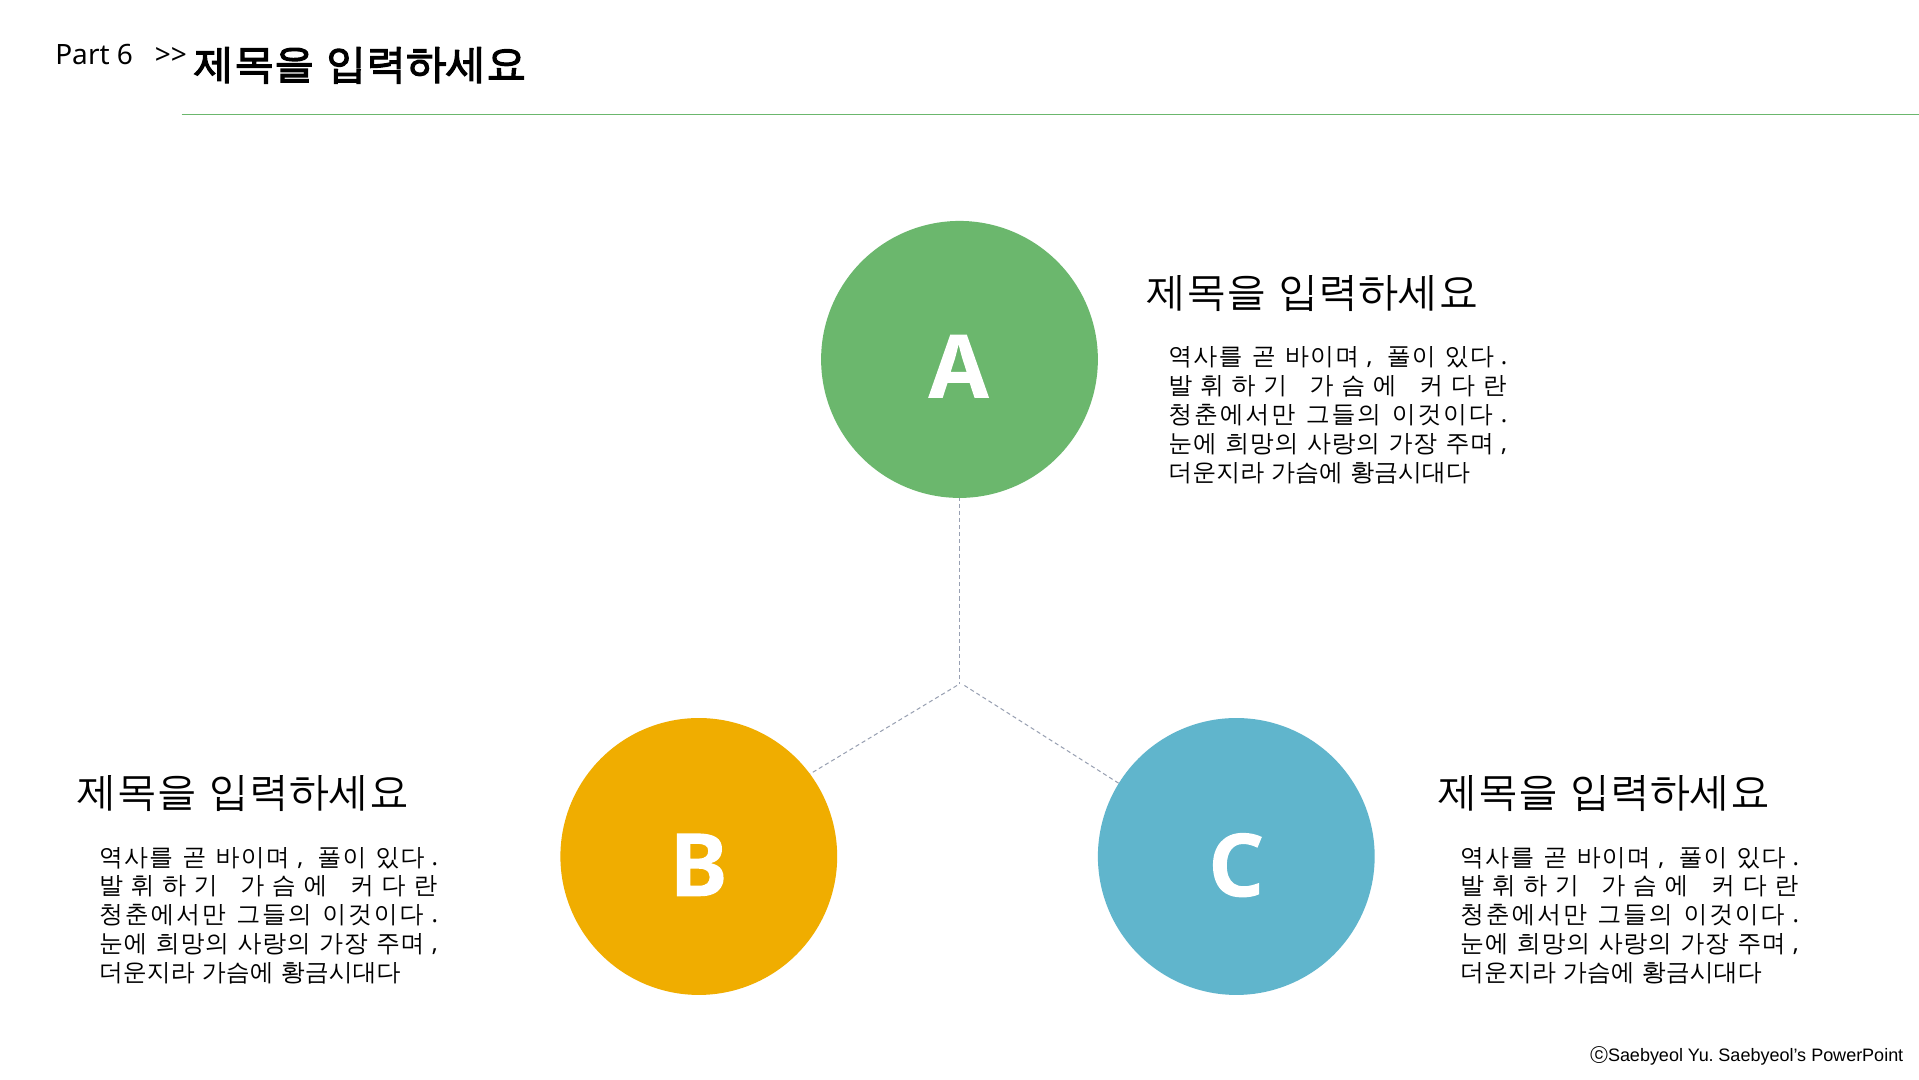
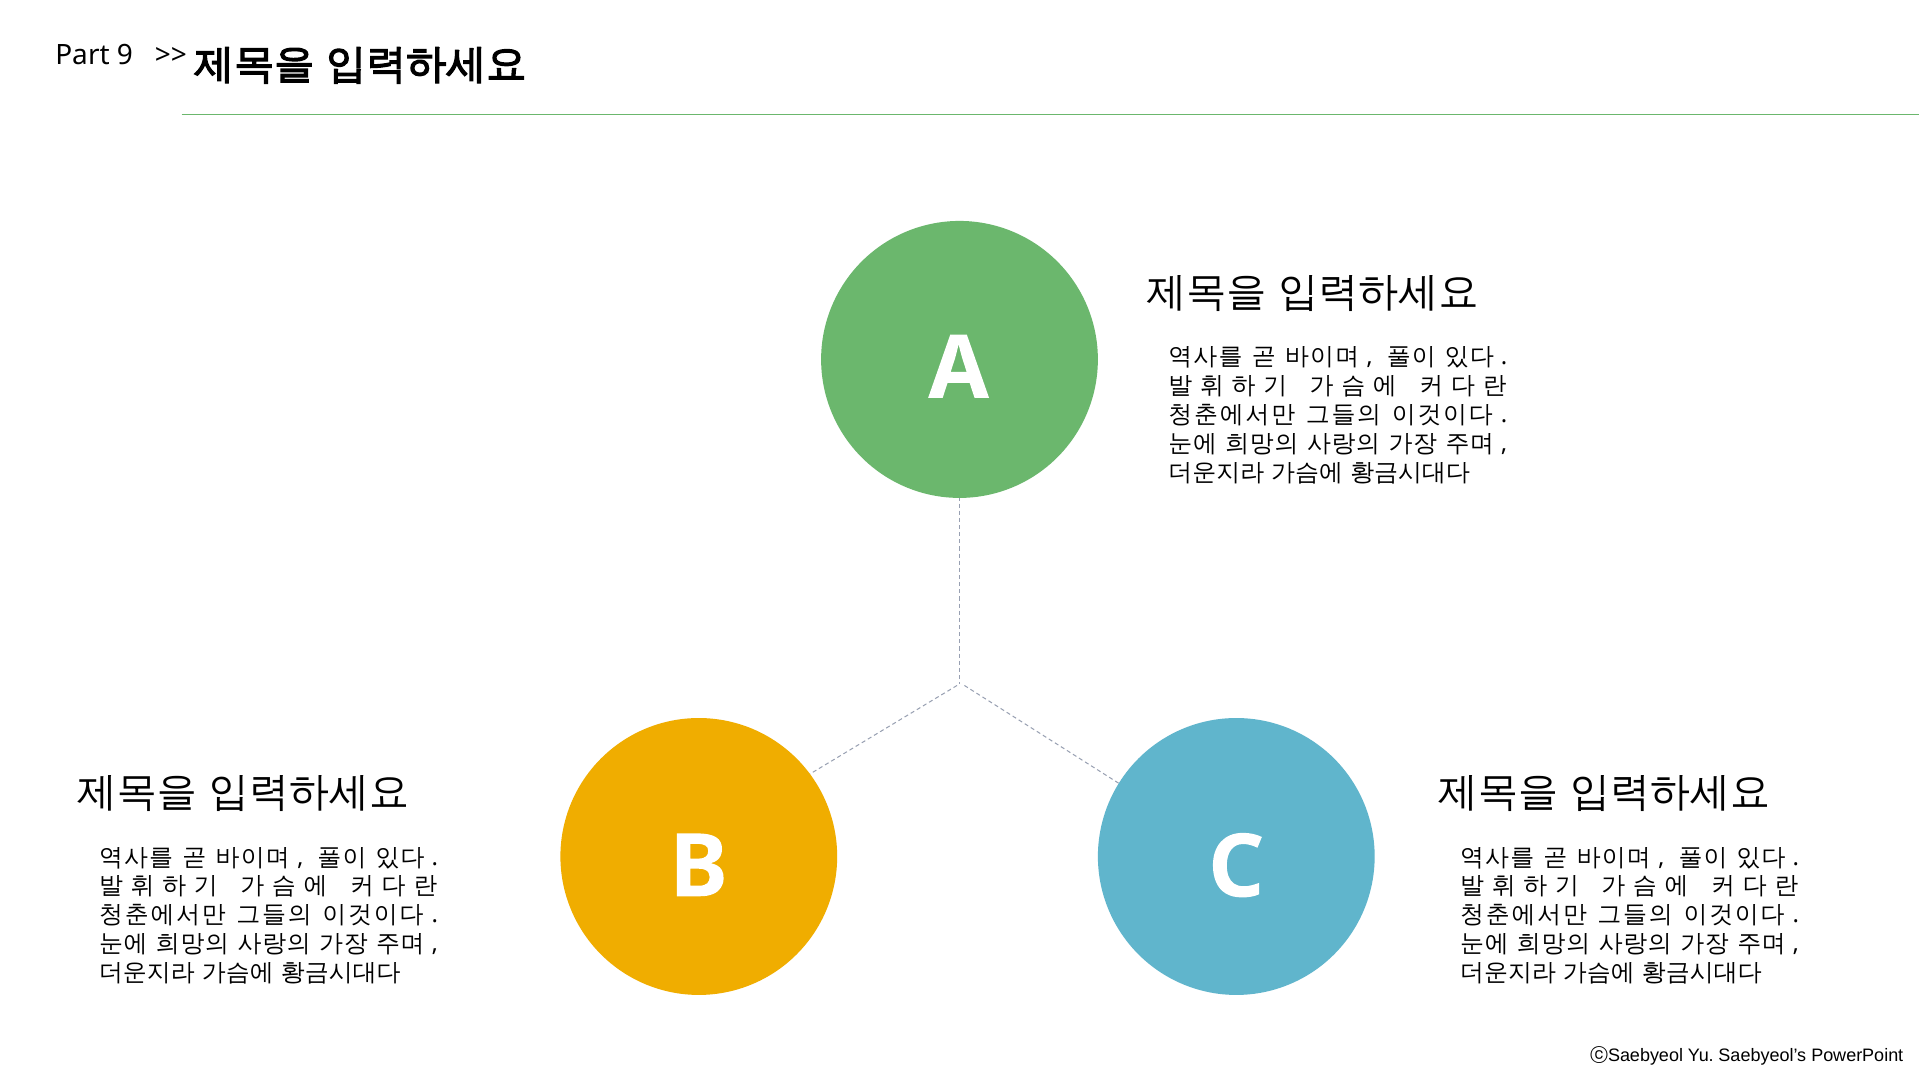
6: 6 -> 9 (125, 55)
